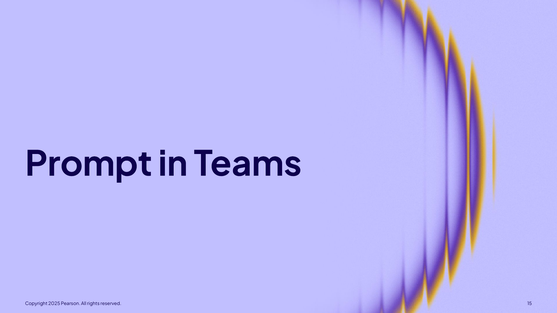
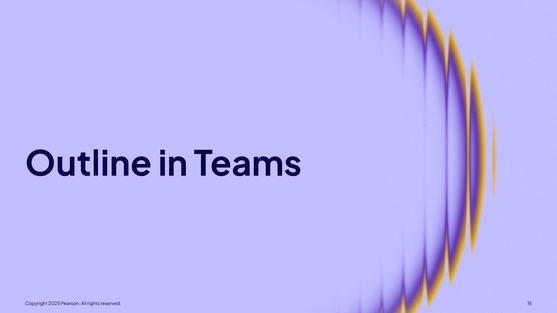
Prompt: Prompt -> Outline (88, 164)
